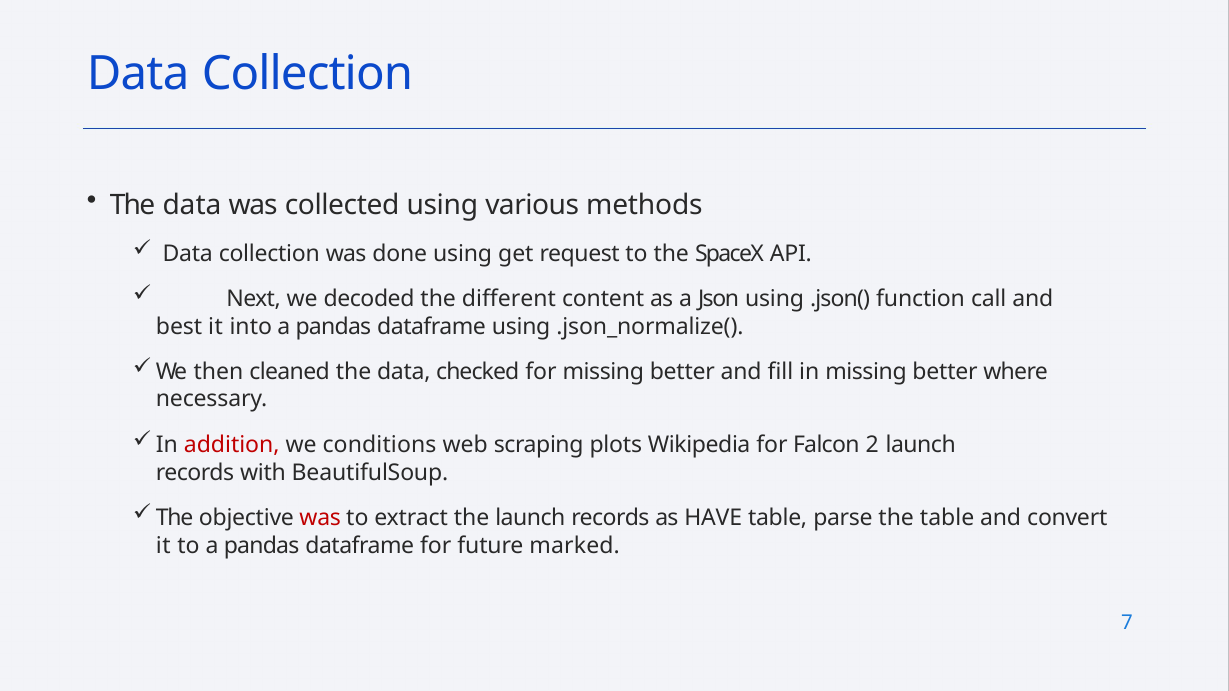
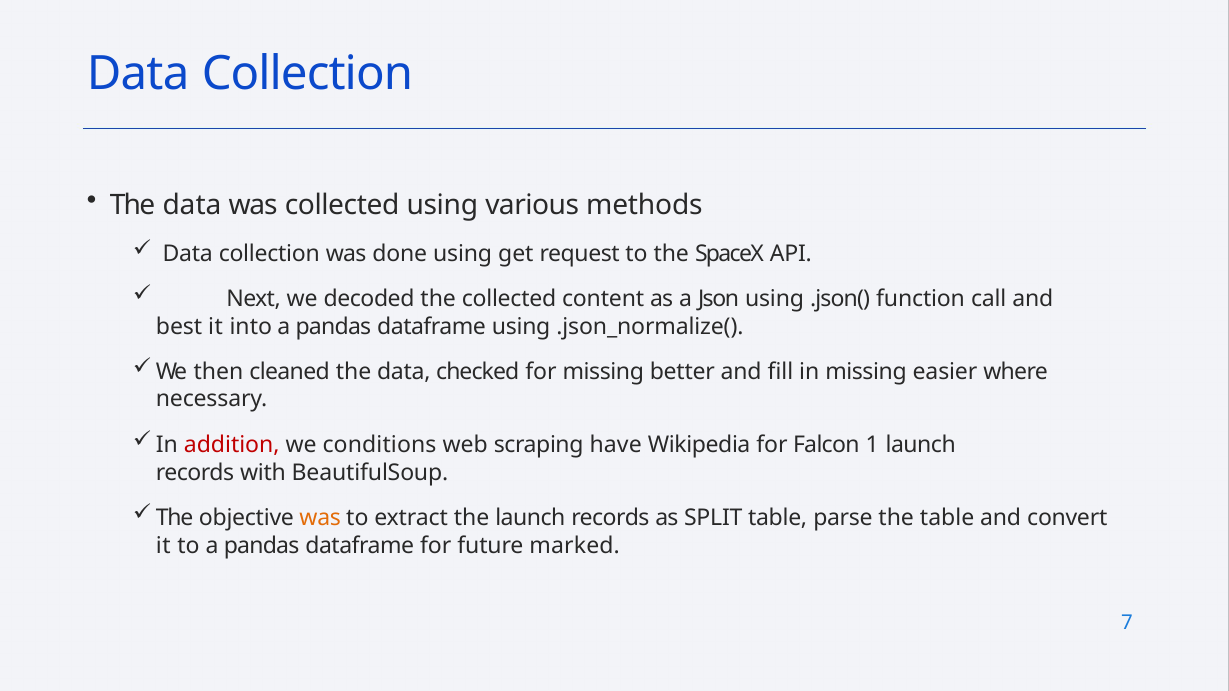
the different: different -> collected (509, 299)
in missing better: better -> easier (945, 372)
plots: plots -> have (616, 445)
2: 2 -> 1 (872, 445)
was colour: red -> orange (320, 518)
HAVE: HAVE -> SPLIT (713, 518)
